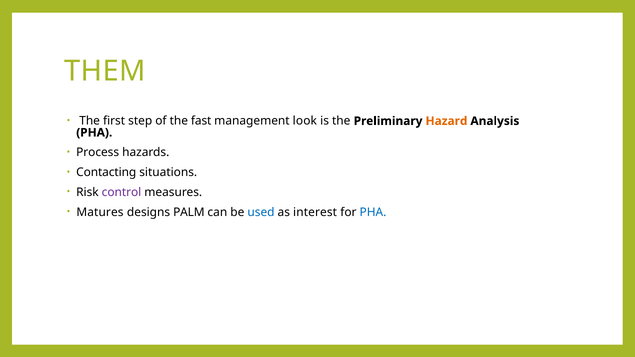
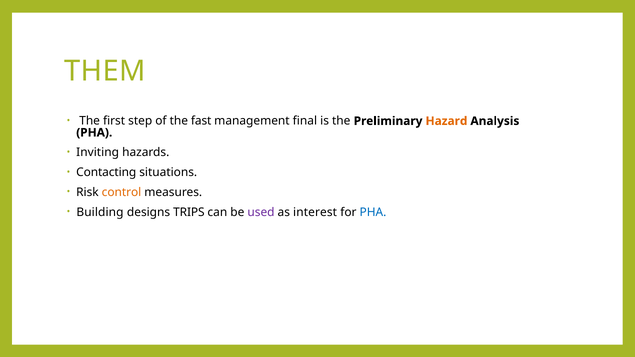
look: look -> final (305, 121)
Process: Process -> Inviting (98, 153)
control colour: purple -> orange (122, 192)
Matures: Matures -> Building (100, 212)
PALM: PALM -> TRIPS (189, 212)
used colour: blue -> purple (261, 212)
